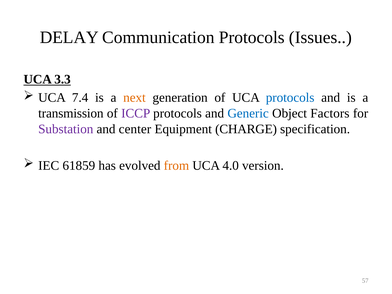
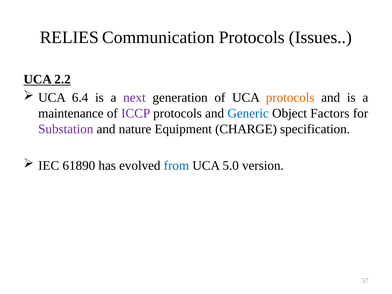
DELAY: DELAY -> RELIES (69, 37)
3.3: 3.3 -> 2.2 (63, 79)
7.4: 7.4 -> 6.4 (80, 98)
next colour: orange -> purple (134, 98)
protocols colour: blue -> orange (290, 98)
transmission: transmission -> maintenance (71, 113)
center: center -> nature (135, 129)
61859: 61859 -> 61890 (79, 166)
from colour: orange -> blue (176, 166)
4.0: 4.0 -> 5.0 (231, 166)
